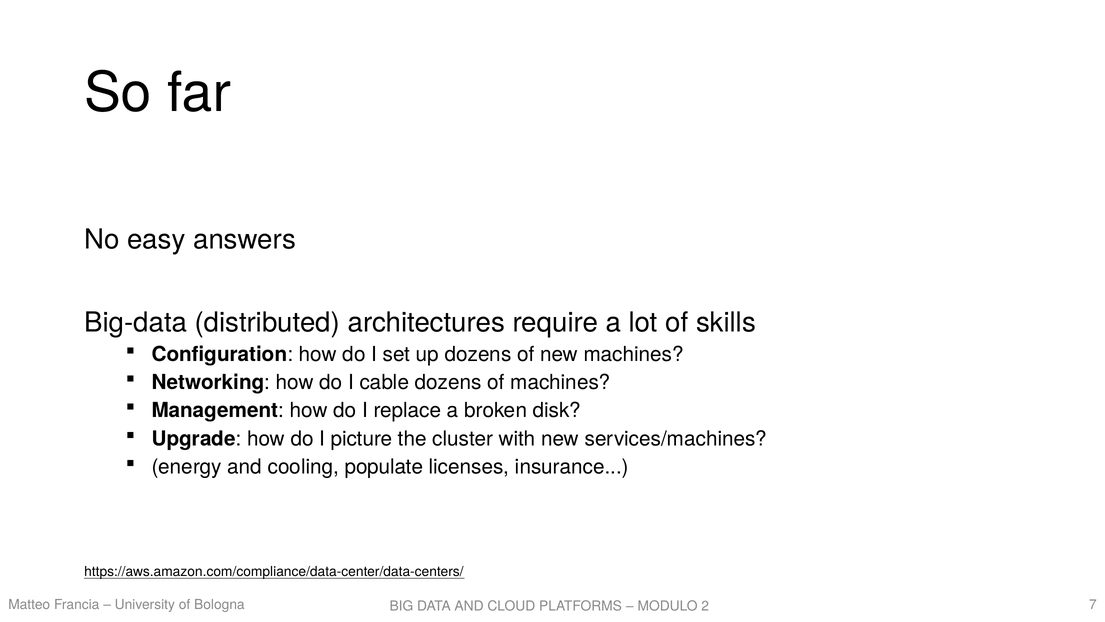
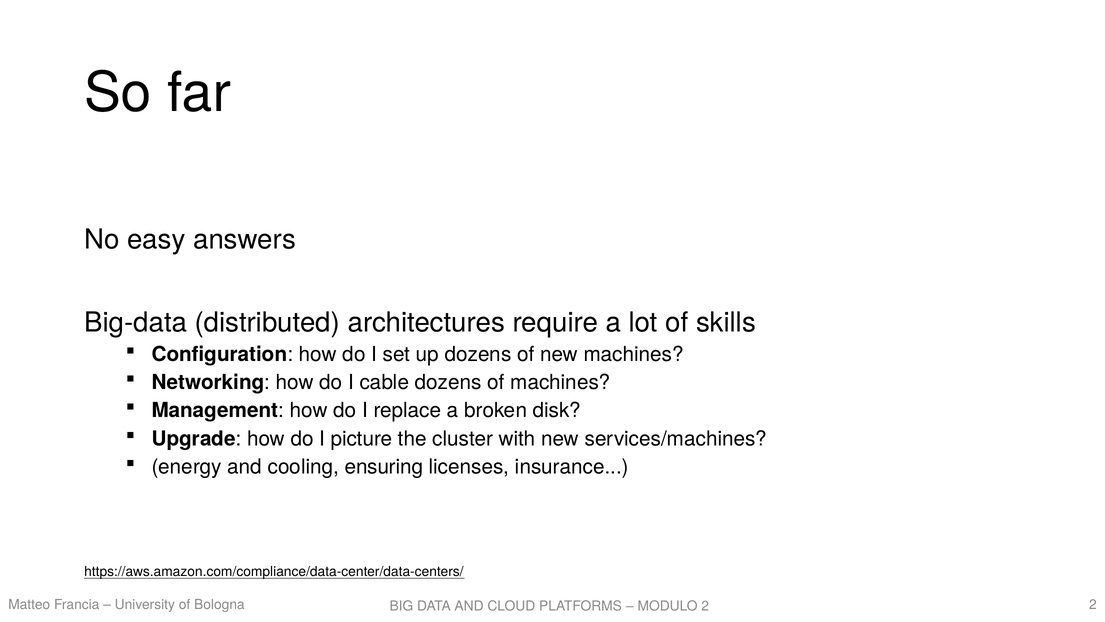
populate: populate -> ensuring (384, 467)
Bologna 7: 7 -> 2 (1093, 604)
